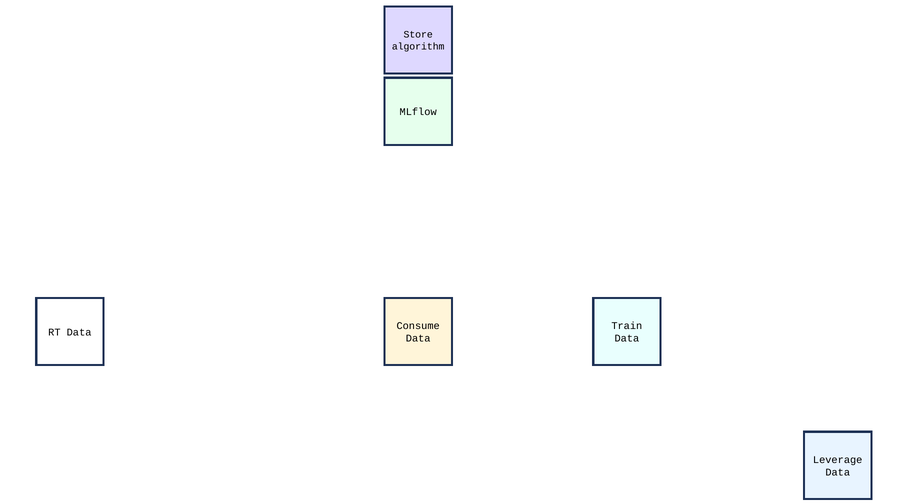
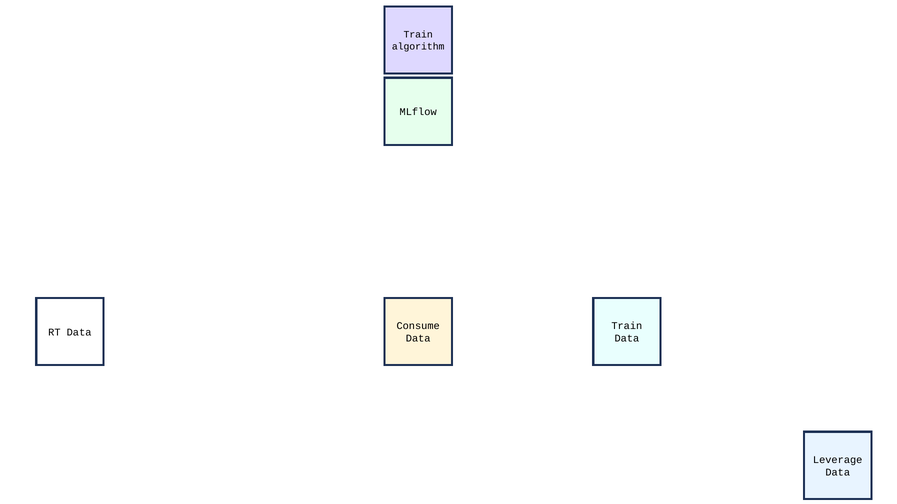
Store: Store -> Train (418, 35)
